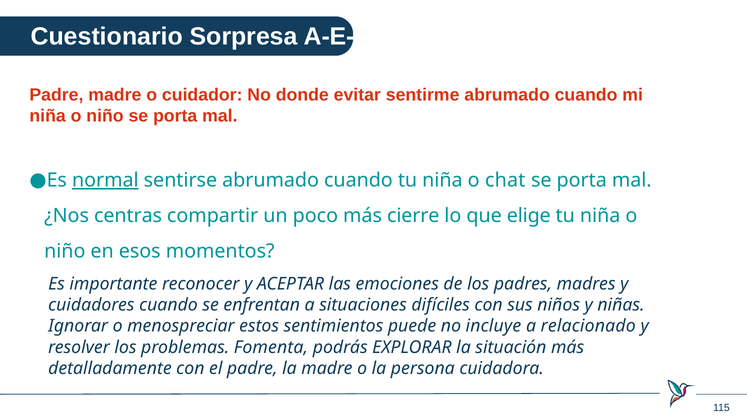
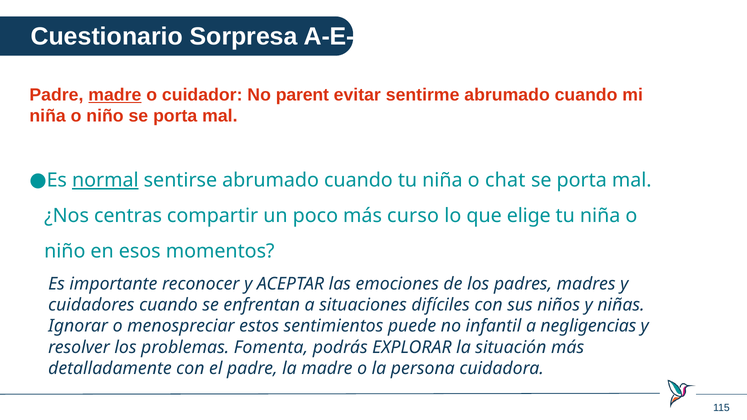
madre underline: none -> present (115, 95)
donde: donde -> parent (302, 95)
cierre: cierre -> curso (413, 216)
incluye: incluye -> infantil (493, 326)
relacionado: relacionado -> negligencias (588, 326)
